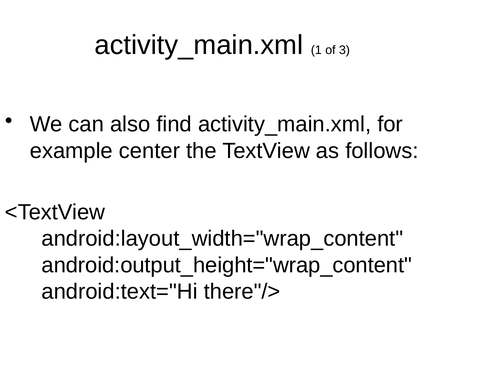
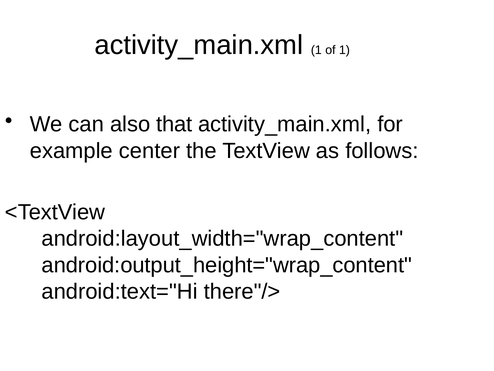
of 3: 3 -> 1 (344, 50)
find: find -> that (174, 124)
